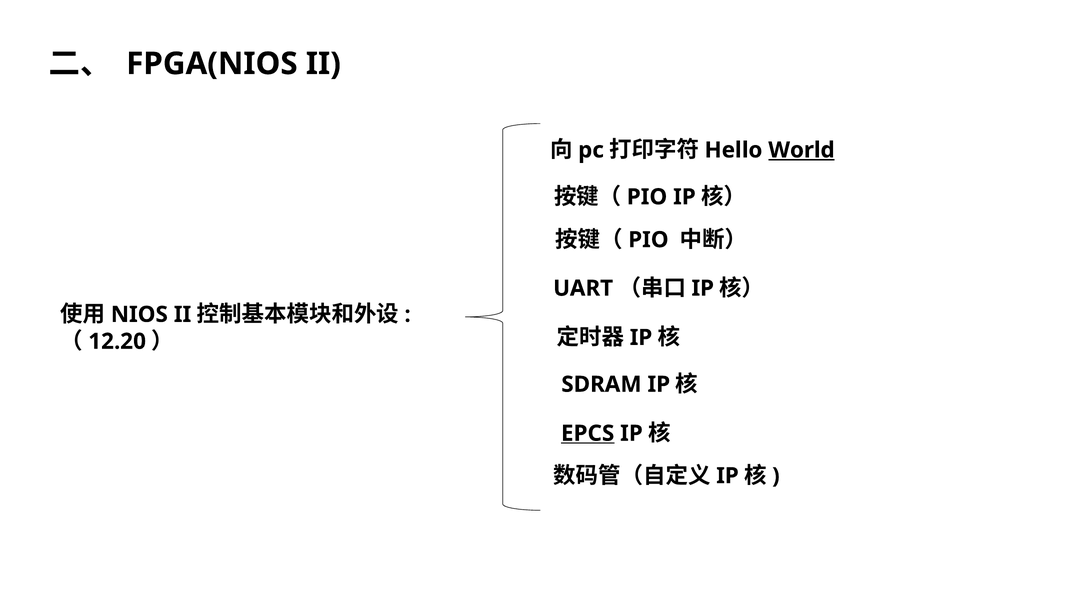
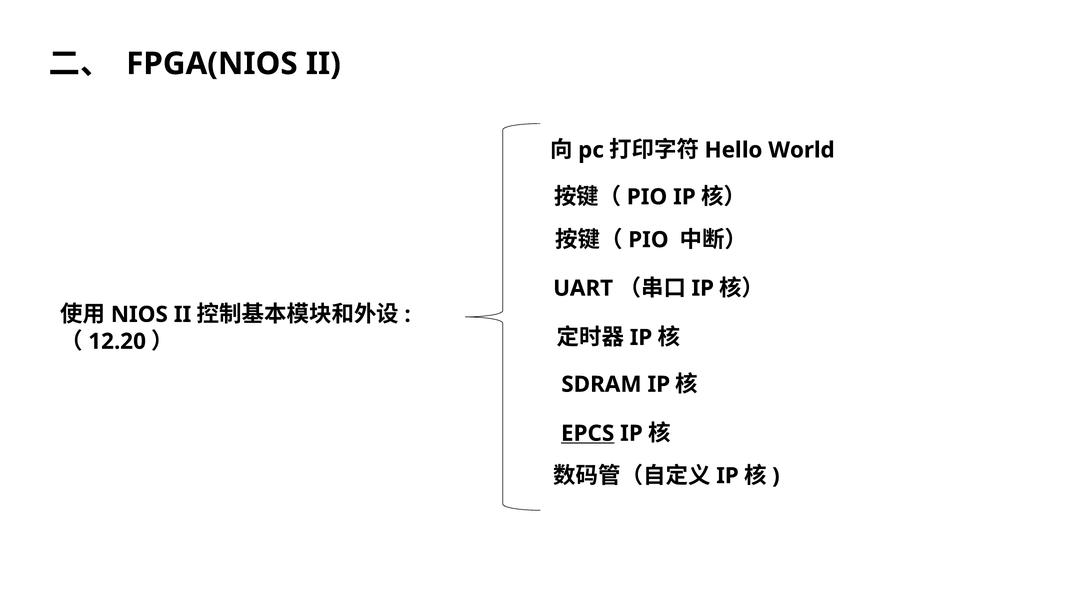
World underline: present -> none (802, 150)
